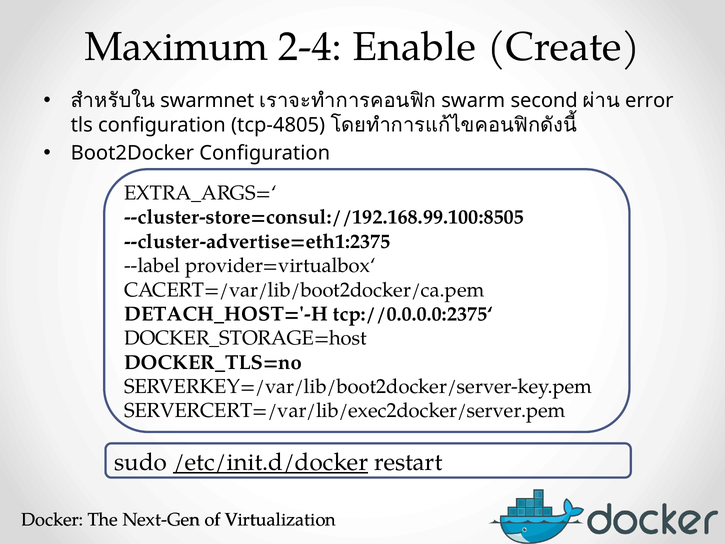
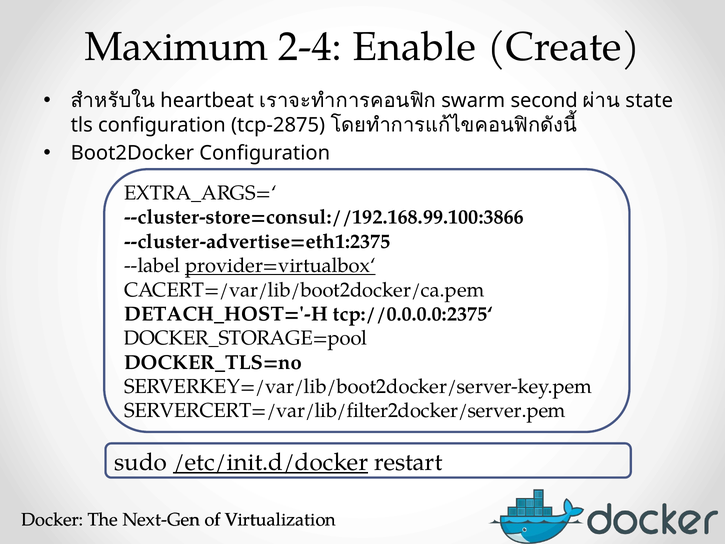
swarmnet: swarmnet -> heartbeat (207, 101)
error: error -> state (649, 101)
tcp-4805: tcp-4805 -> tcp-2875 (278, 125)
--cluster-store=consul://192.168.99.100:8505: --cluster-store=consul://192.168.99.100:8505 -> --cluster-store=consul://192.168.99.100:3866 (324, 217)
provider=virtualbox‘ underline: none -> present (280, 266)
DOCKER_STORAGE=host: DOCKER_STORAGE=host -> DOCKER_STORAGE=pool (245, 338)
SERVERCERT=/var/lib/exec2docker/server.pem: SERVERCERT=/var/lib/exec2docker/server.pem -> SERVERCERT=/var/lib/filter2docker/server.pem (345, 411)
